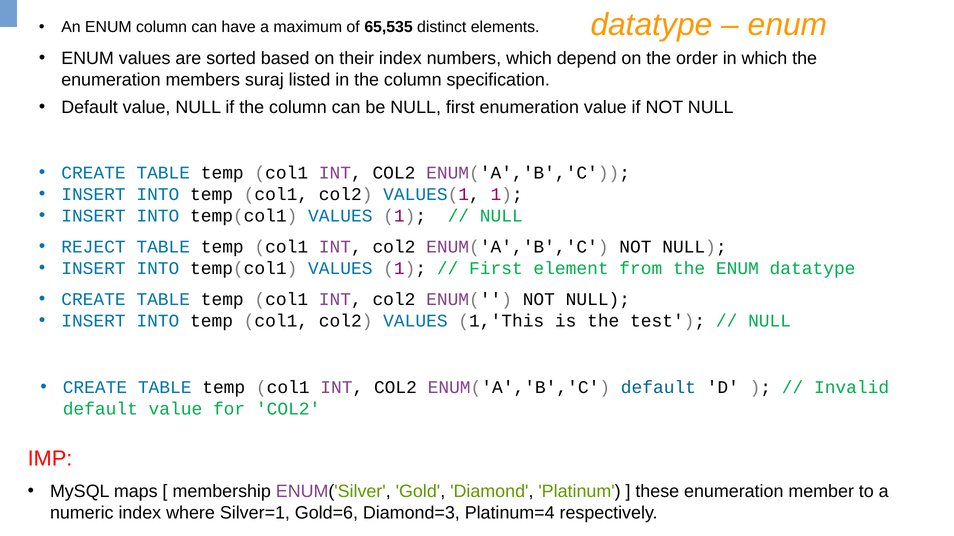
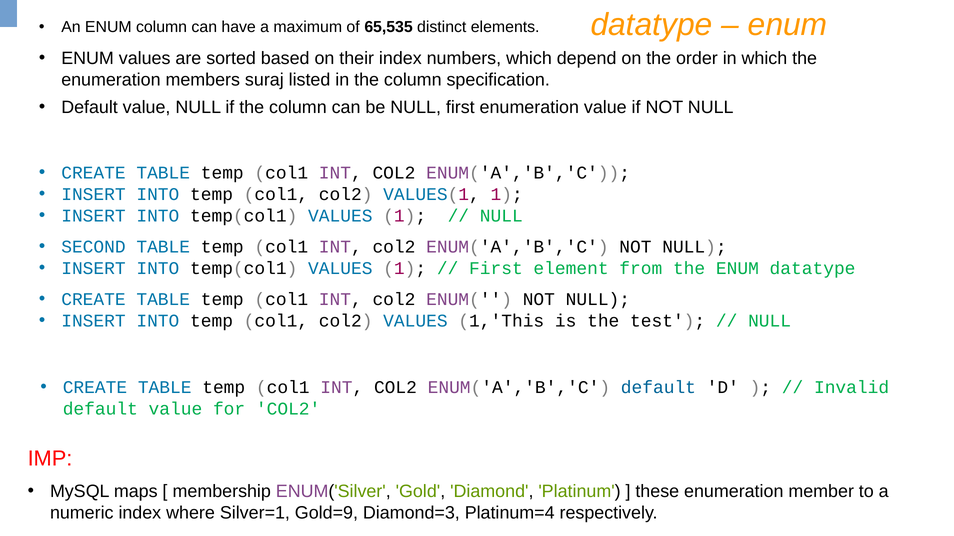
REJECT: REJECT -> SECOND (93, 247)
Gold=6: Gold=6 -> Gold=9 (326, 514)
